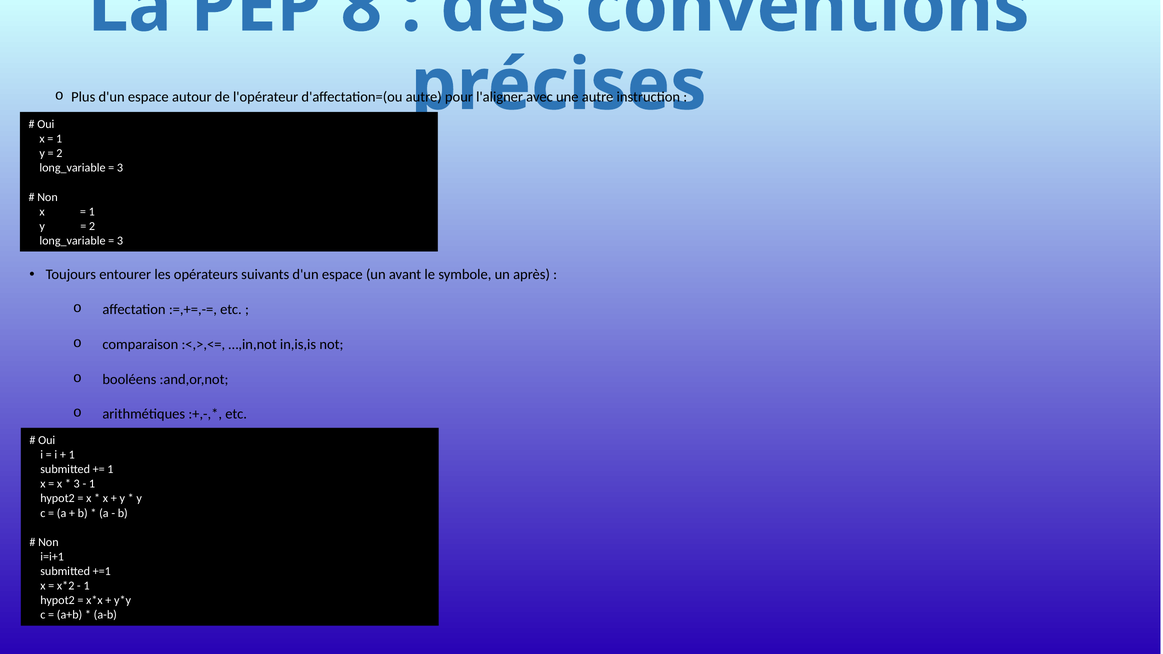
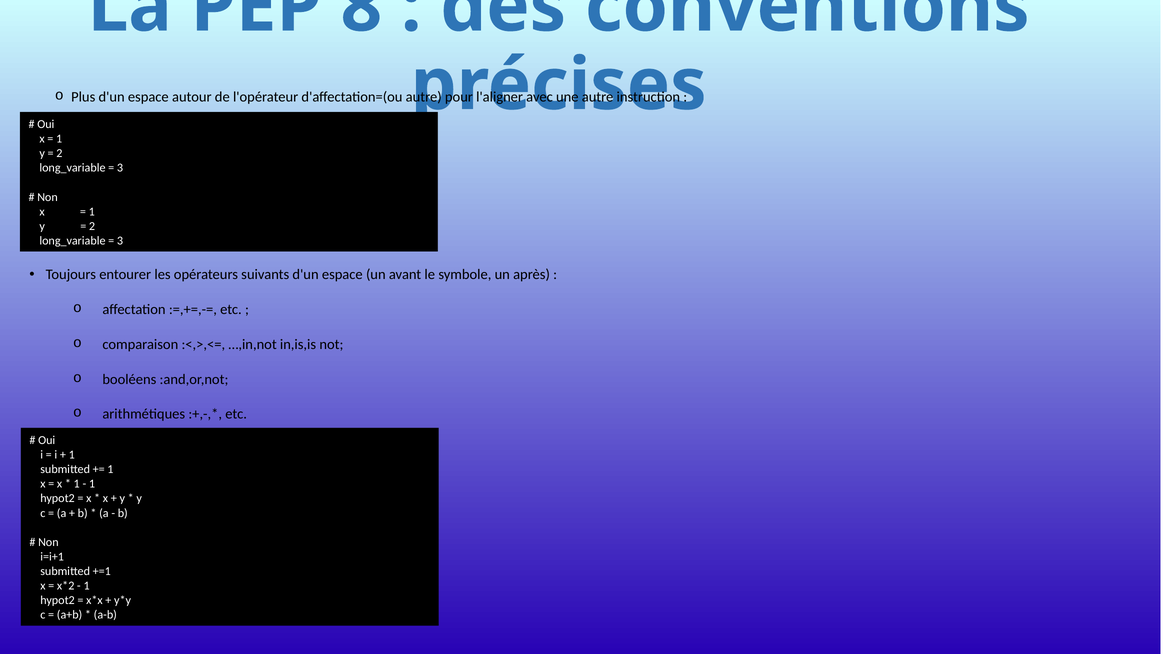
3: 3 -> 1 (77, 484)
